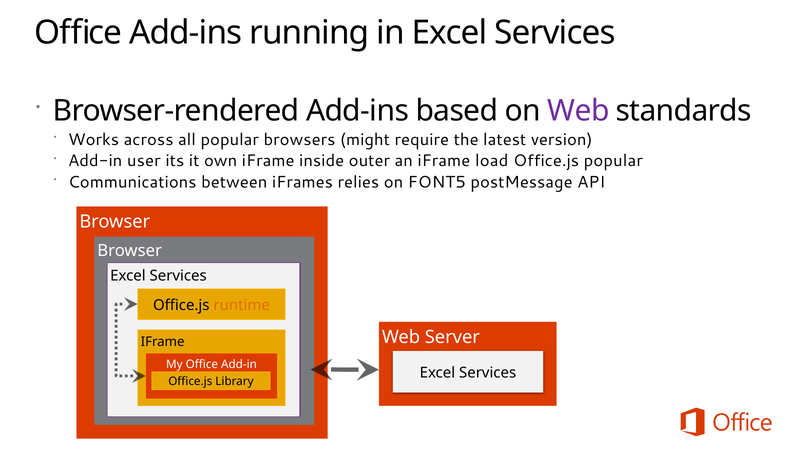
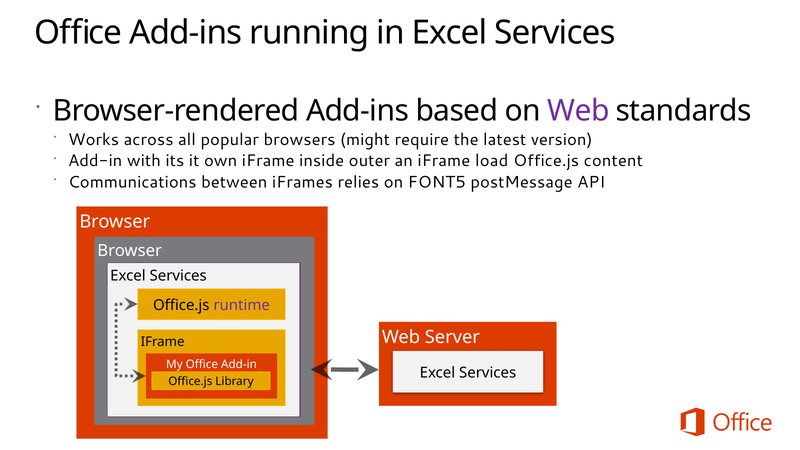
user: user -> with (144, 161)
Office.js popular: popular -> content (613, 161)
runtime colour: orange -> purple (242, 305)
